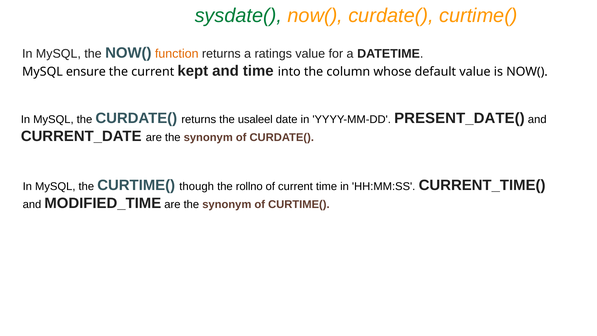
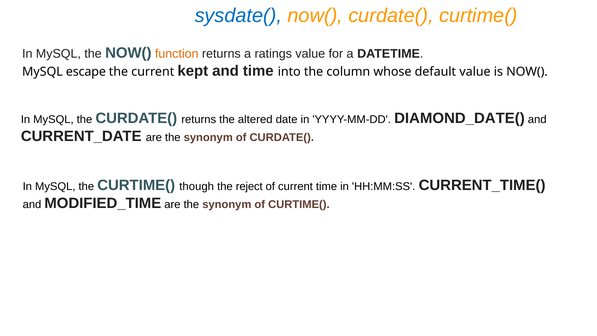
sysdate( colour: green -> blue (238, 16)
ensure: ensure -> escape (86, 72)
usaleel: usaleel -> altered (255, 119)
PRESENT_DATE(: PRESENT_DATE( -> DIAMOND_DATE( (459, 118)
rollno: rollno -> reject (249, 186)
